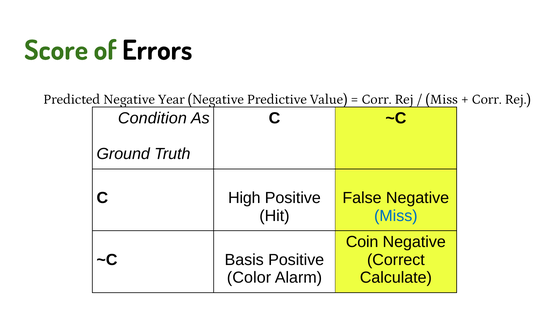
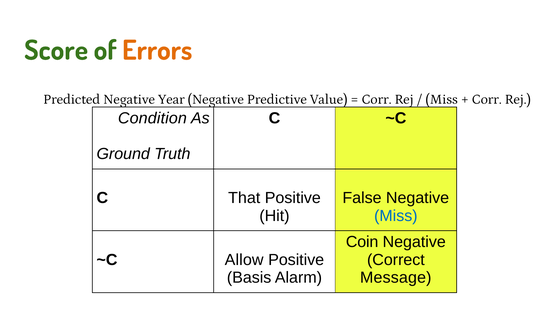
Errors colour: black -> orange (157, 51)
High: High -> That (244, 198)
Basis: Basis -> Allow (244, 260)
Color: Color -> Basis (249, 278)
Calculate: Calculate -> Message (396, 278)
